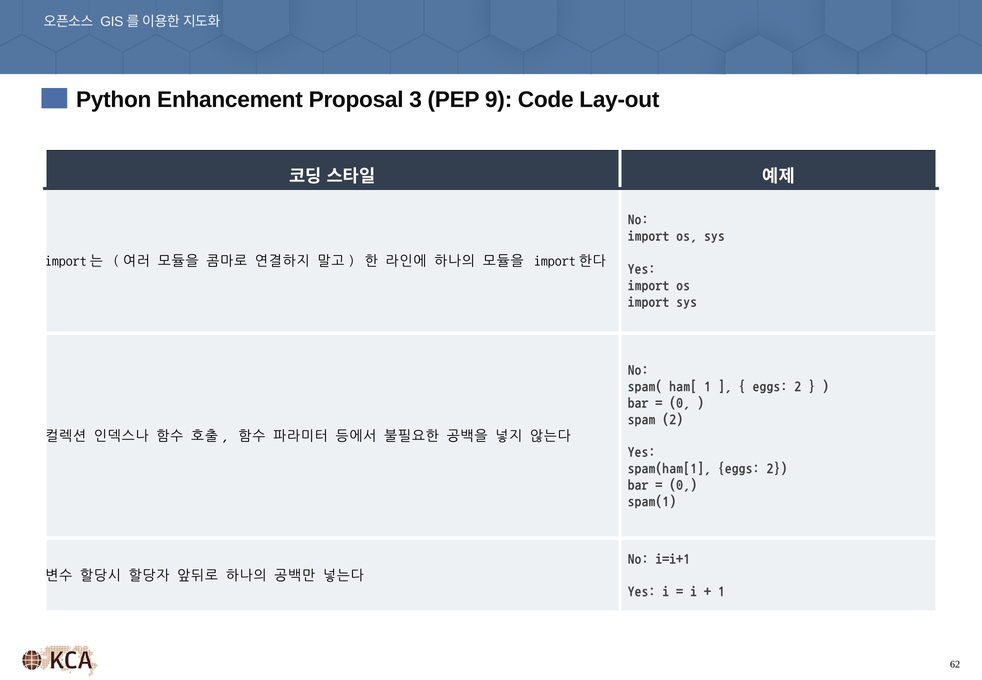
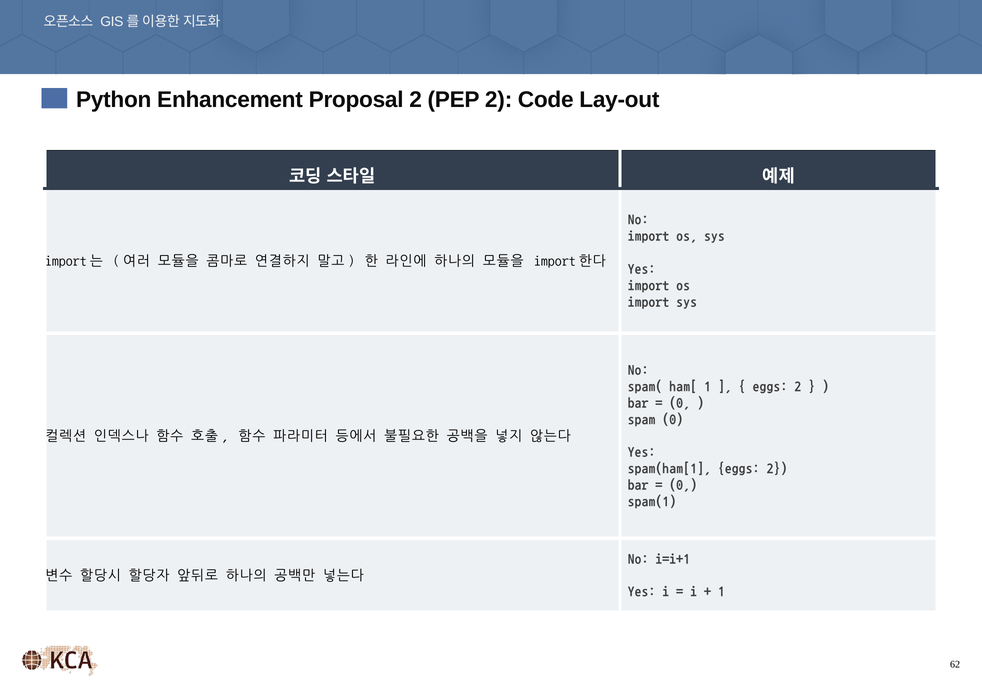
Proposal 3: 3 -> 2 (416, 100)
PEP 9: 9 -> 2 (499, 100)
spam 2: 2 -> 0 (673, 419)
